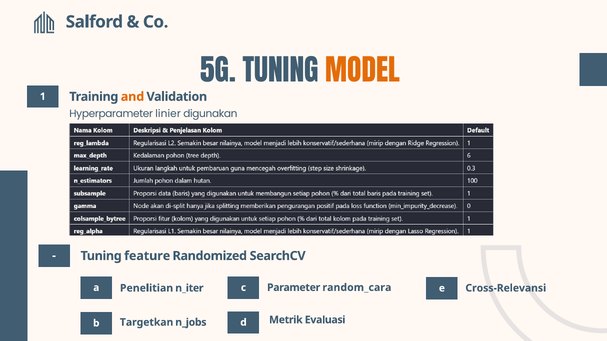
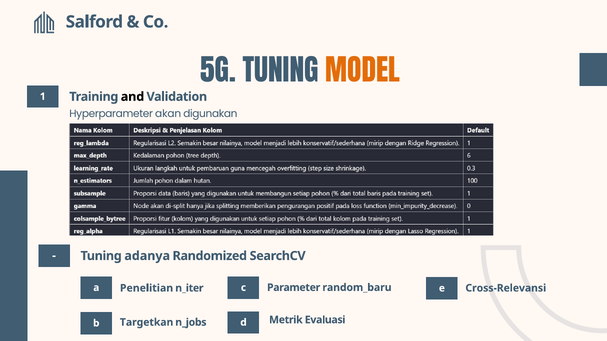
and colour: orange -> black (132, 97)
linier: linier -> akan (168, 114)
feature: feature -> adanya (147, 256)
random_cara: random_cara -> random_baru (357, 288)
